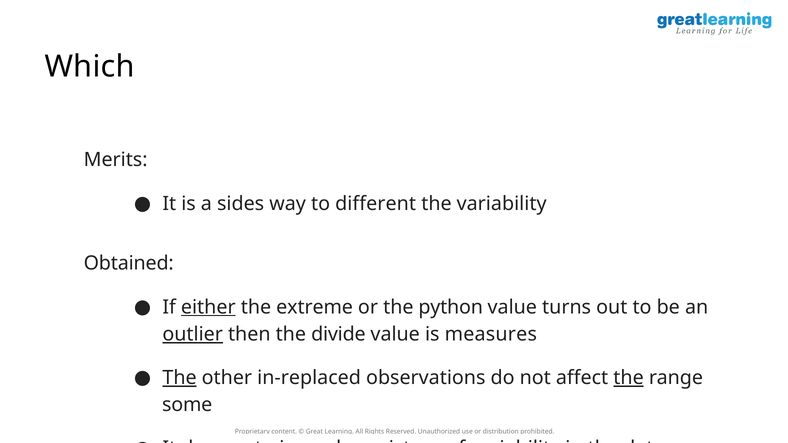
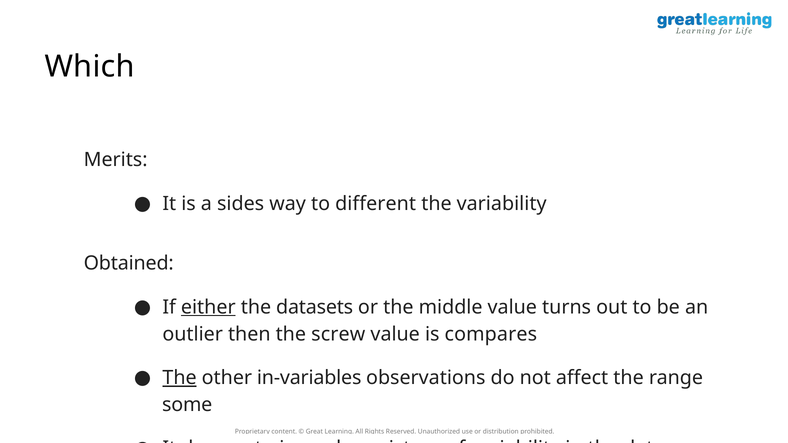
extreme: extreme -> datasets (315, 307)
python: python -> middle (451, 307)
outlier underline: present -> none (193, 334)
divide: divide -> screw (338, 334)
measures: measures -> compares (491, 334)
in-replaced: in-replaced -> in-variables (309, 378)
the underline: present -> none (629, 378)
